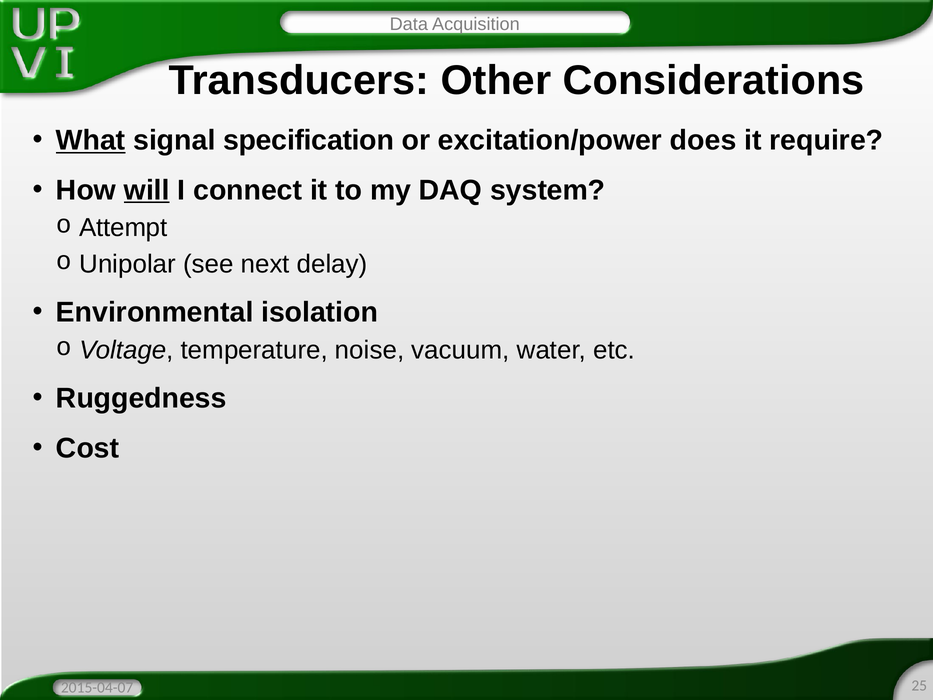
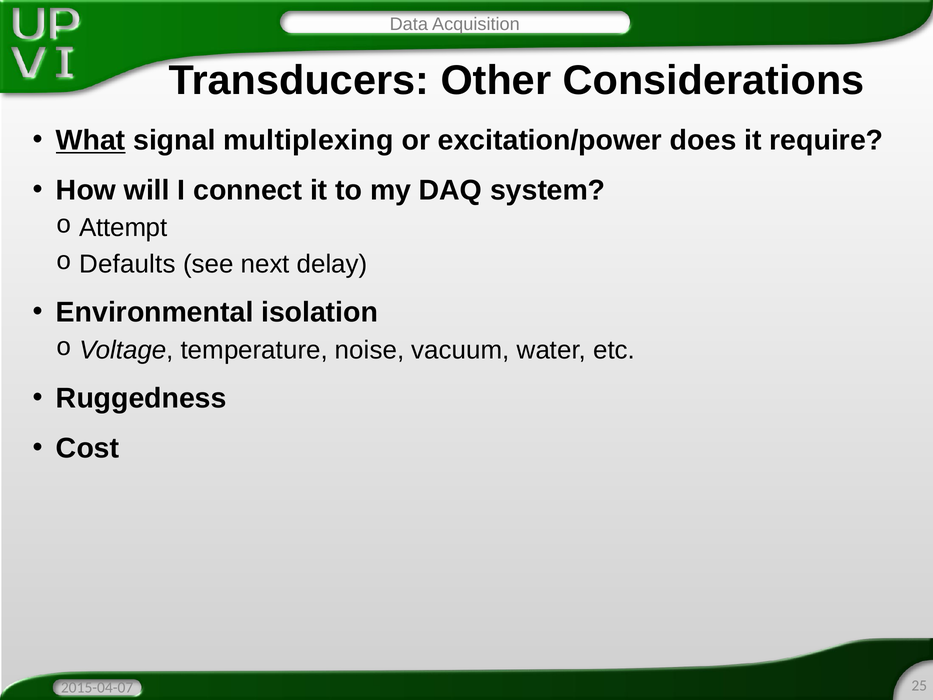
specification: specification -> multiplexing (308, 140)
will underline: present -> none (147, 190)
Unipolar: Unipolar -> Defaults (127, 264)
